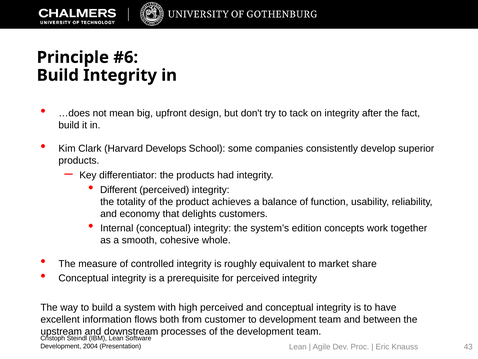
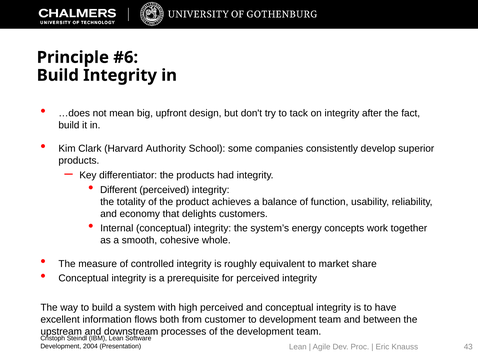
Develops: Develops -> Authority (166, 148)
edition: edition -> energy (307, 228)
